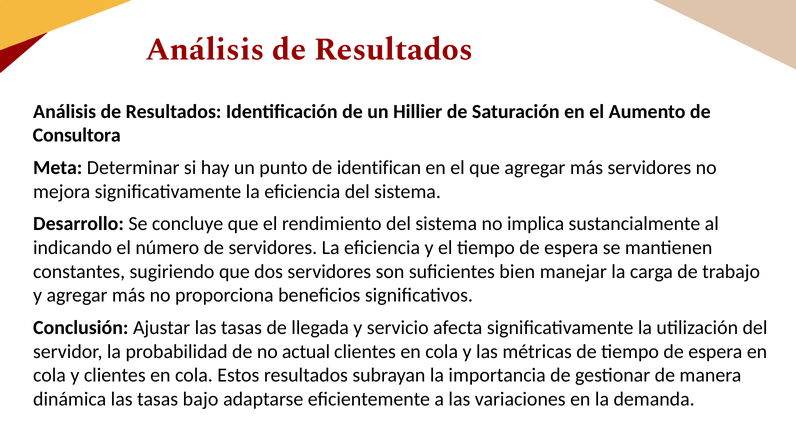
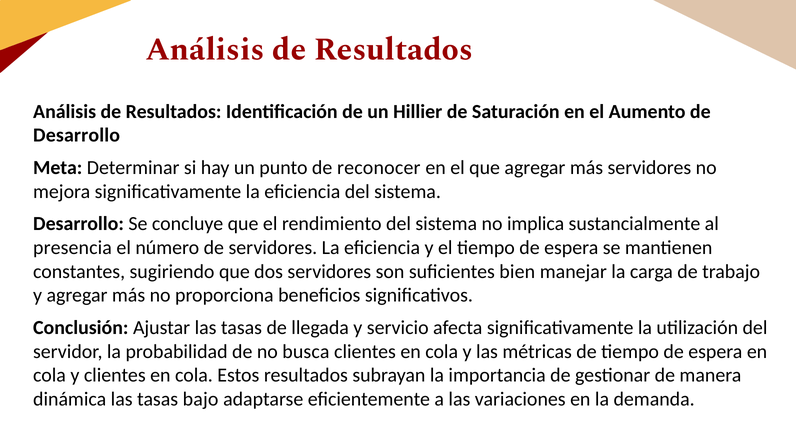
Consultora: Consultora -> Desarrollo (77, 135)
identifican: identifican -> reconocer (379, 167)
indicando: indicando -> presencia (72, 247)
actual: actual -> busca (306, 351)
